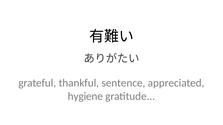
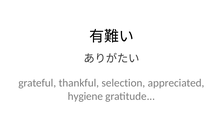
sentence: sentence -> selection (123, 83)
